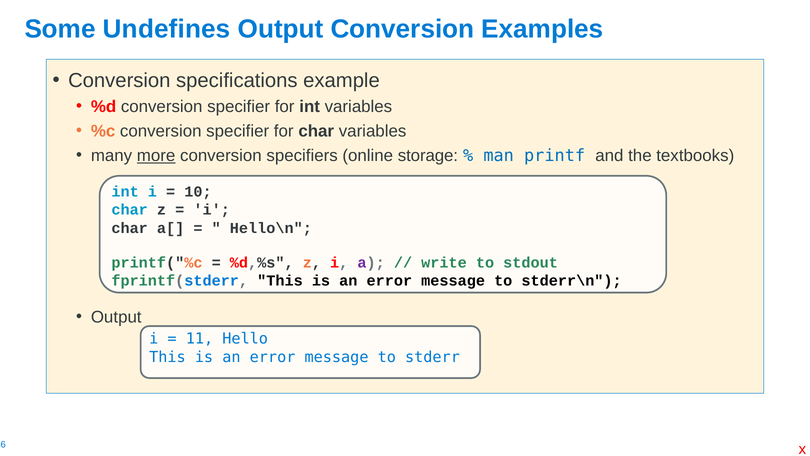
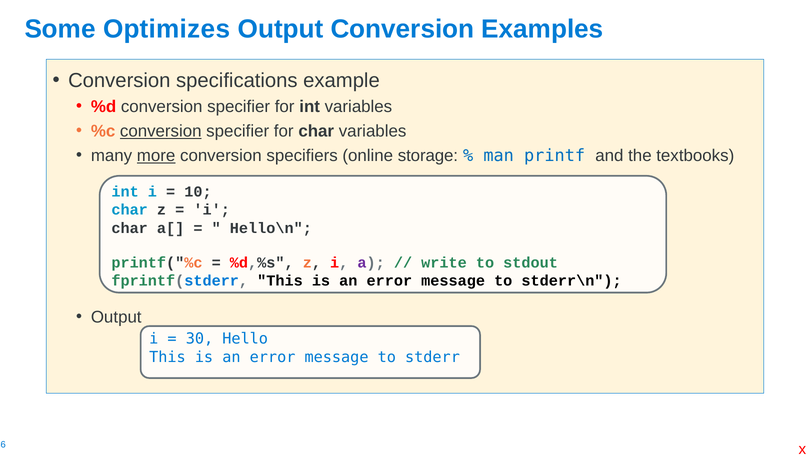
Undefines: Undefines -> Optimizes (167, 29)
conversion underline: none -> present (161, 131)
11: 11 -> 30 (199, 339)
